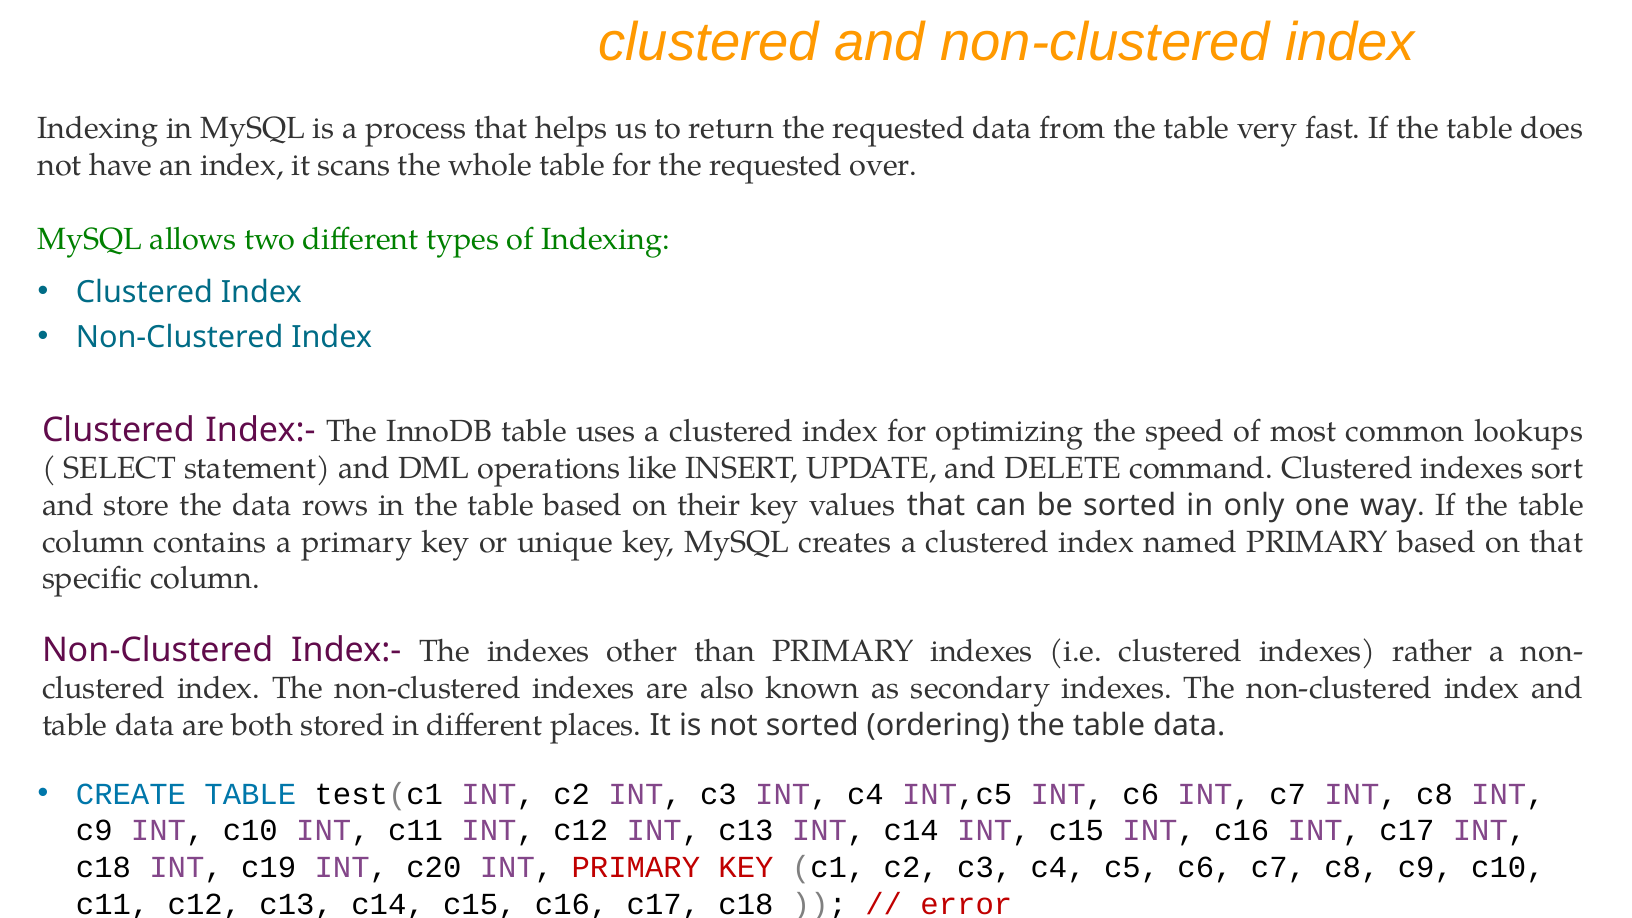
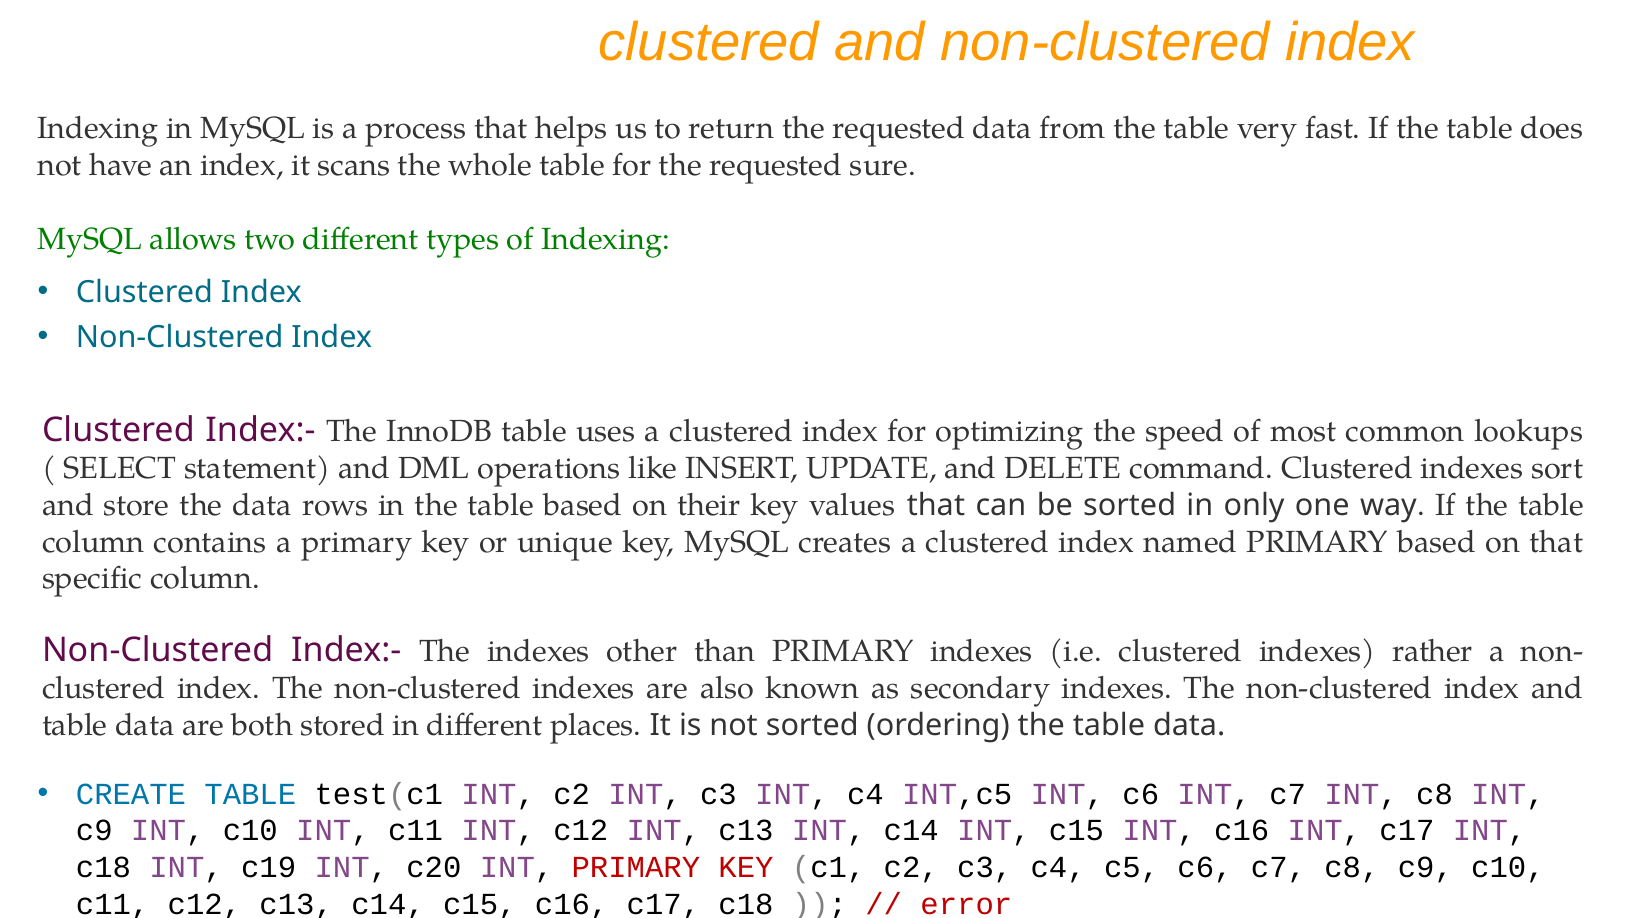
over: over -> sure (883, 166)
